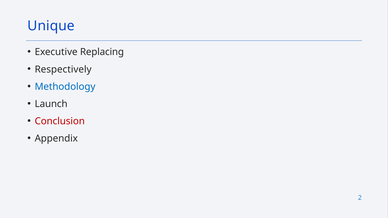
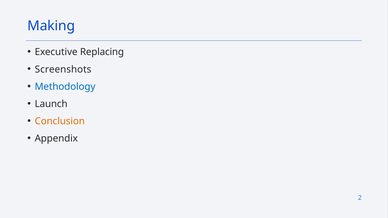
Unique: Unique -> Making (51, 26)
Respectively: Respectively -> Screenshots (63, 69)
Conclusion colour: red -> orange (60, 121)
